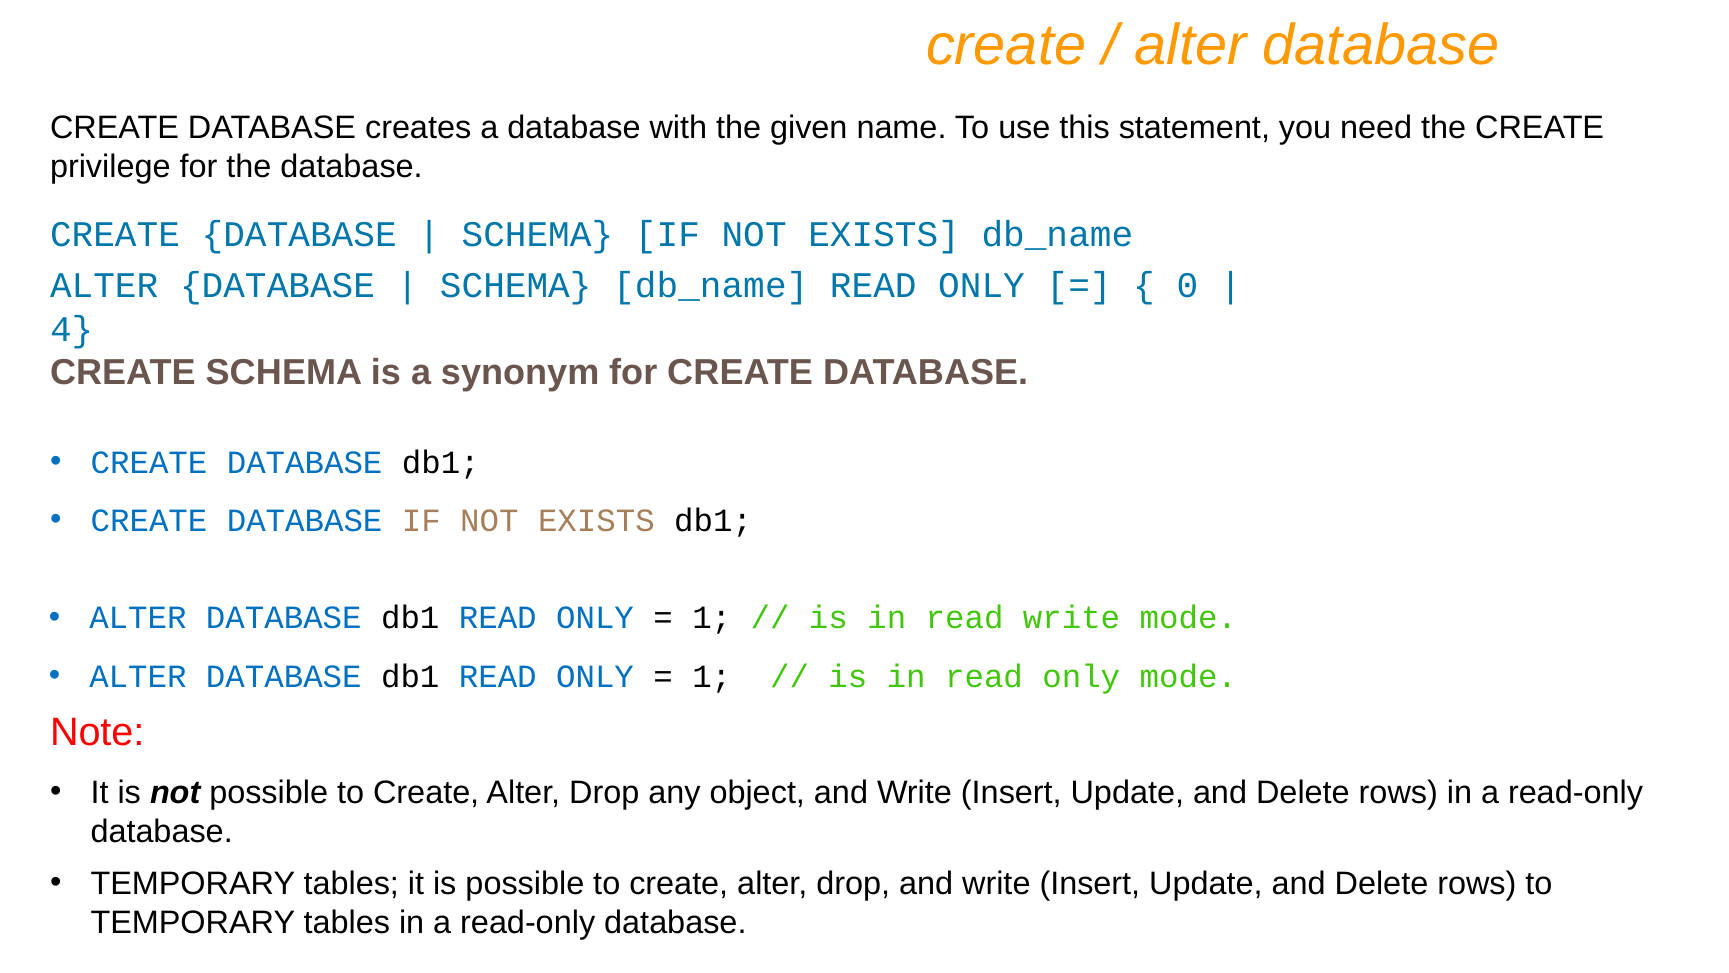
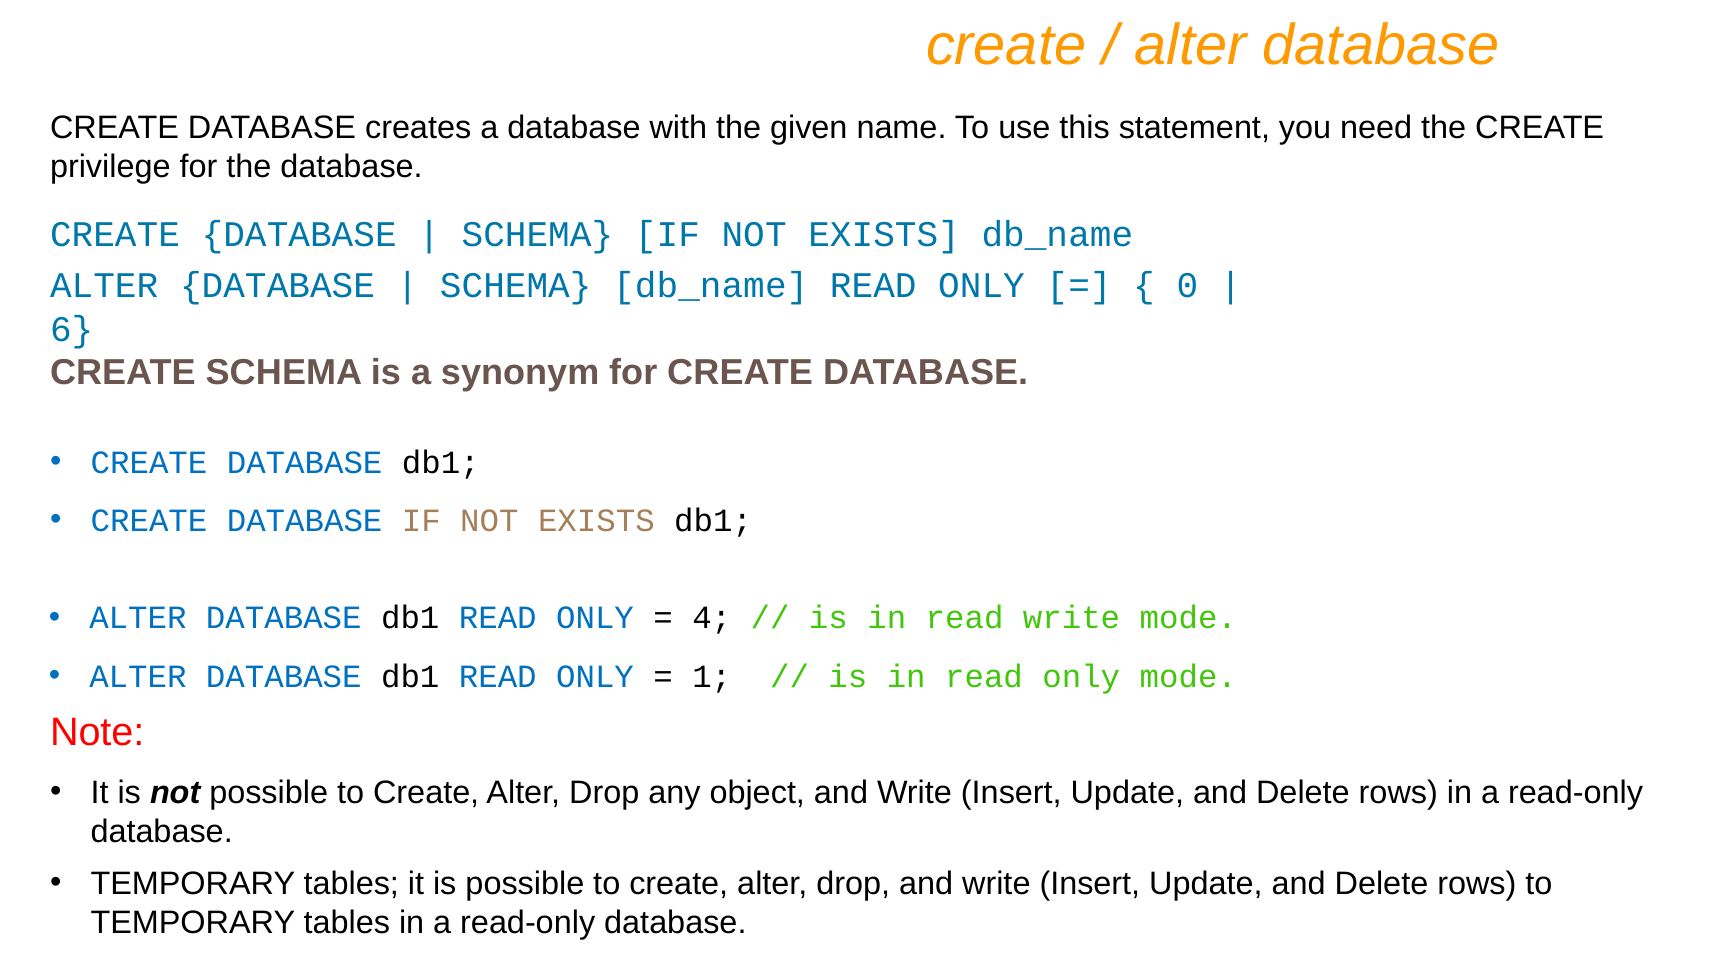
4: 4 -> 6 (72, 329)
1: 1 -> 4 (712, 618)
